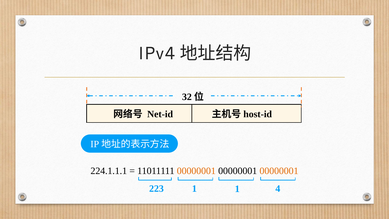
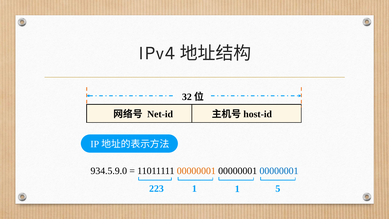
224.1.1.1: 224.1.1.1 -> 934.5.9.0 (109, 171)
00000001 colour: orange -> blue (279, 171)
4: 4 -> 5 (278, 189)
